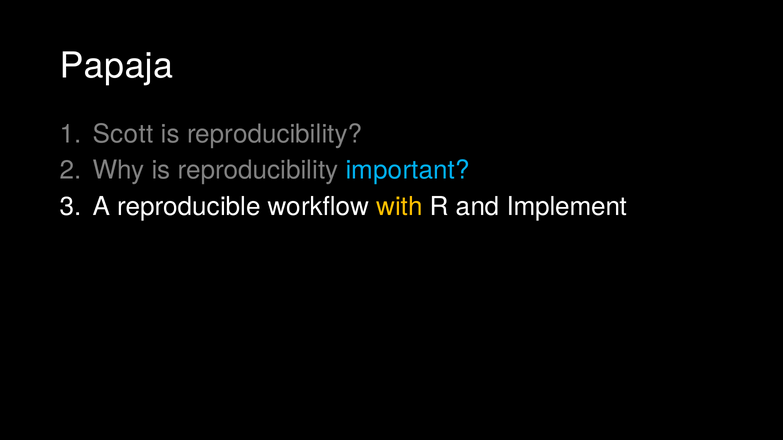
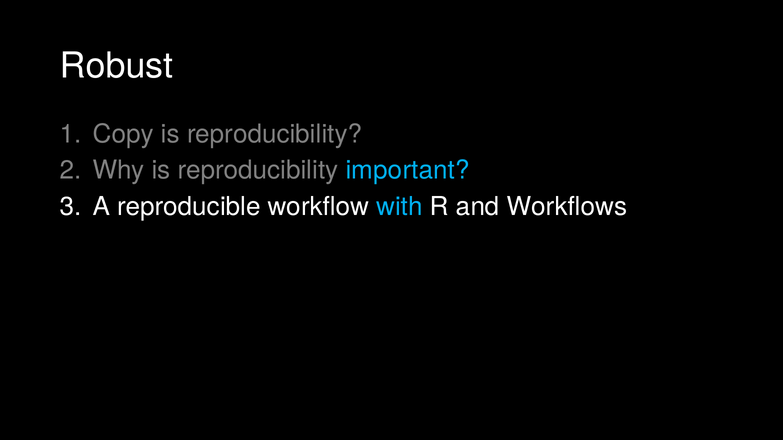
Papaja: Papaja -> Robust (117, 66)
Scott: Scott -> Copy (123, 134)
with colour: yellow -> light blue (400, 207)
Implement: Implement -> Workflows (567, 207)
